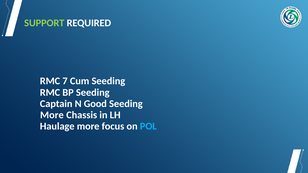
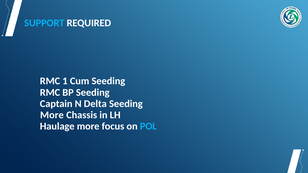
SUPPORT colour: light green -> light blue (44, 23)
7: 7 -> 1 (65, 81)
Good: Good -> Delta (95, 104)
